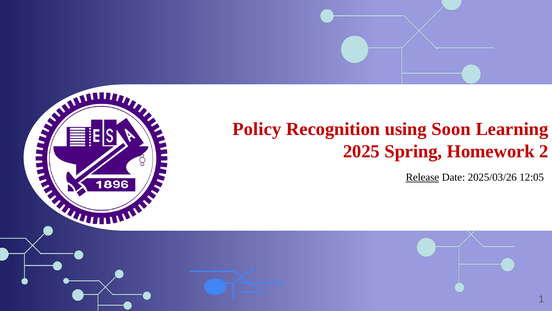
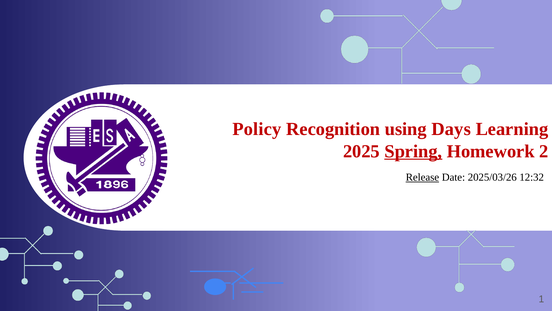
Soon: Soon -> Days (451, 129)
Spring underline: none -> present (413, 151)
12:05: 12:05 -> 12:32 (532, 177)
